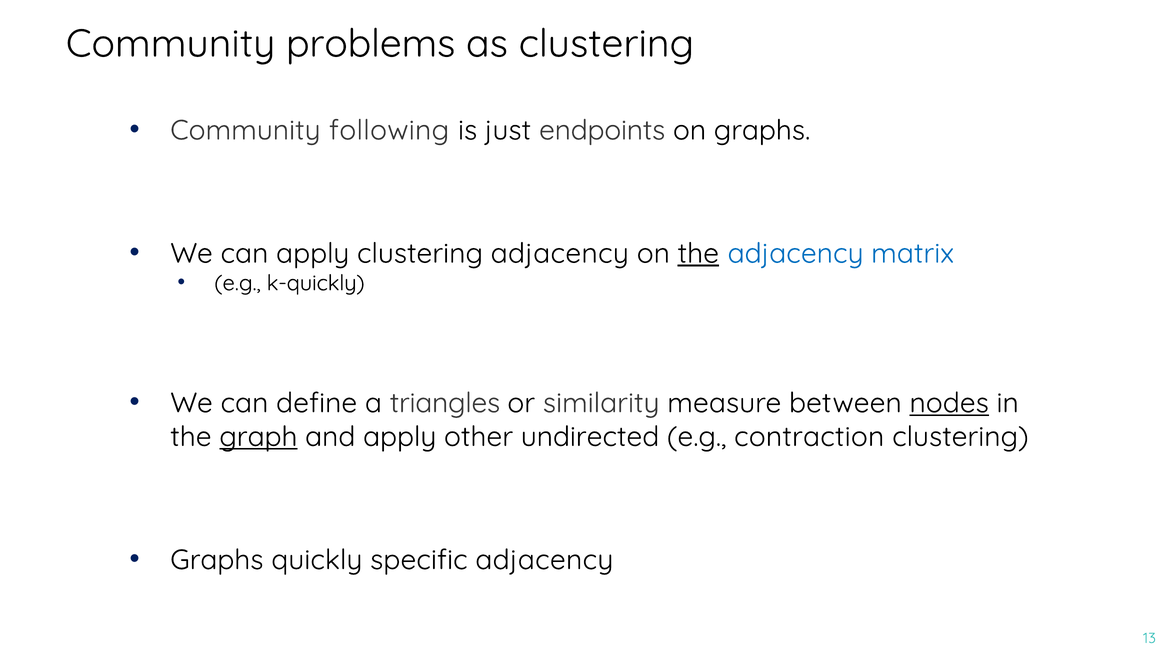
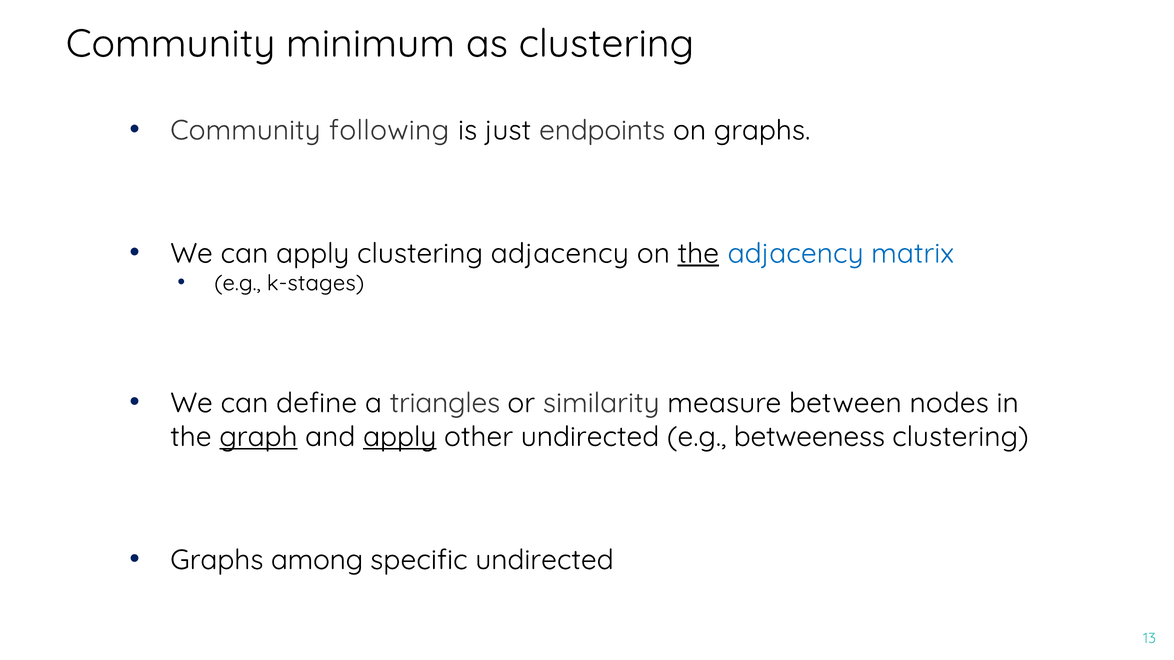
problems: problems -> minimum (371, 44)
k-quickly: k-quickly -> k-stages (315, 283)
nodes underline: present -> none (949, 403)
apply underline: none -> present (400, 437)
contraction: contraction -> betweeness (809, 437)
quickly: quickly -> among (317, 560)
specific adjacency: adjacency -> undirected (544, 560)
